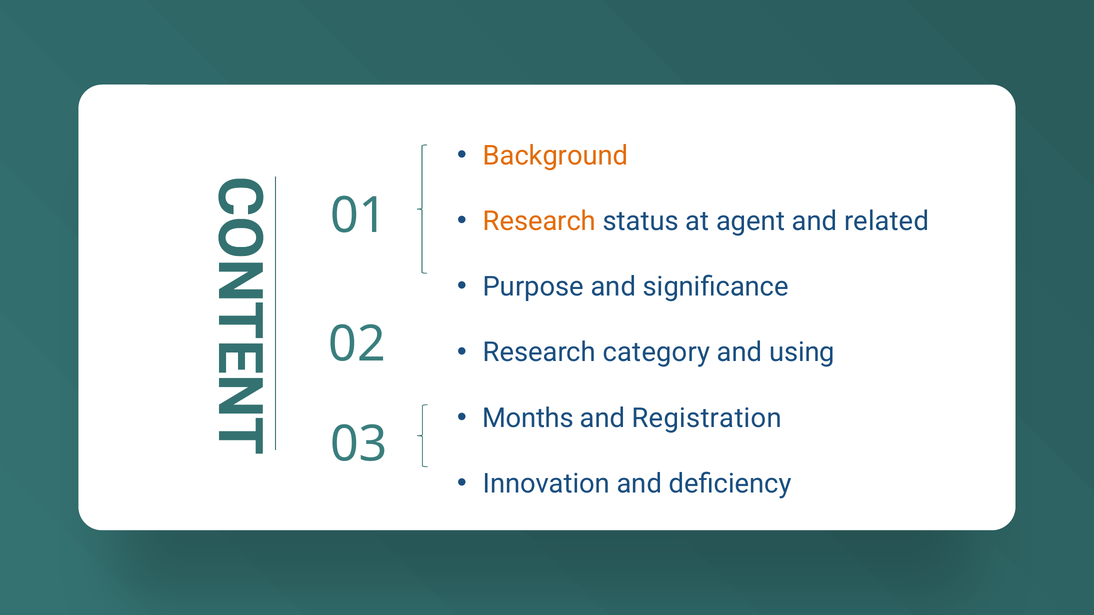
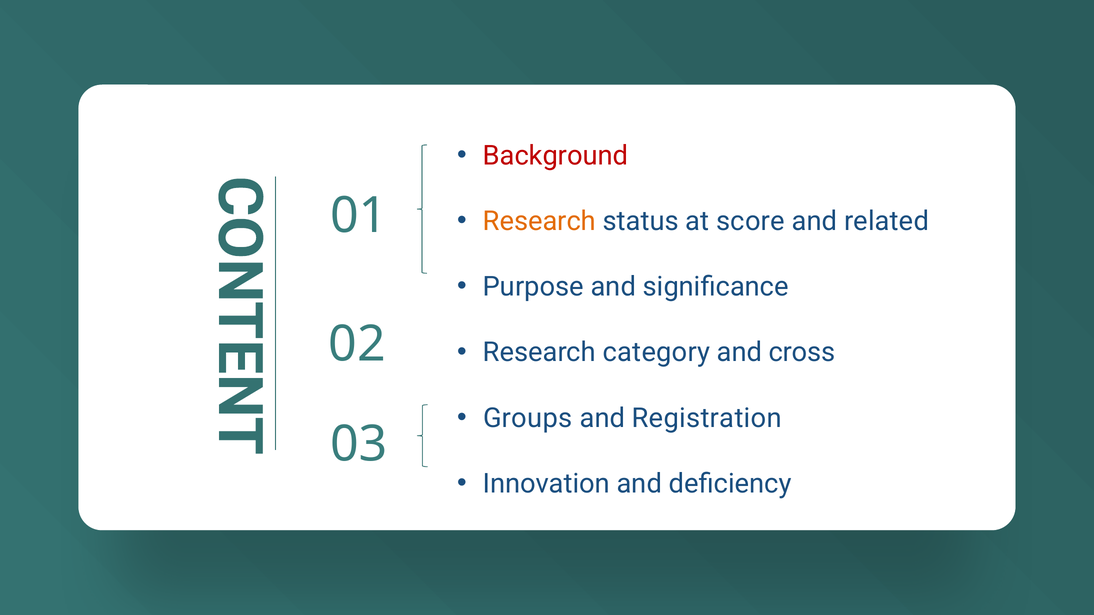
Background colour: orange -> red (555, 156)
agent: agent -> score (750, 221)
using: using -> cross (802, 353)
Months: Months -> Groups (528, 418)
